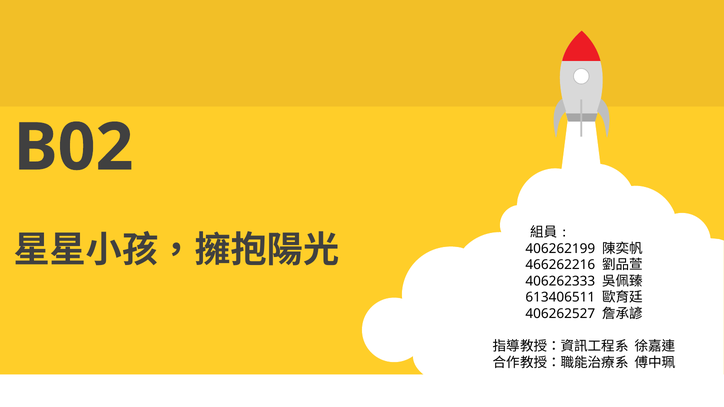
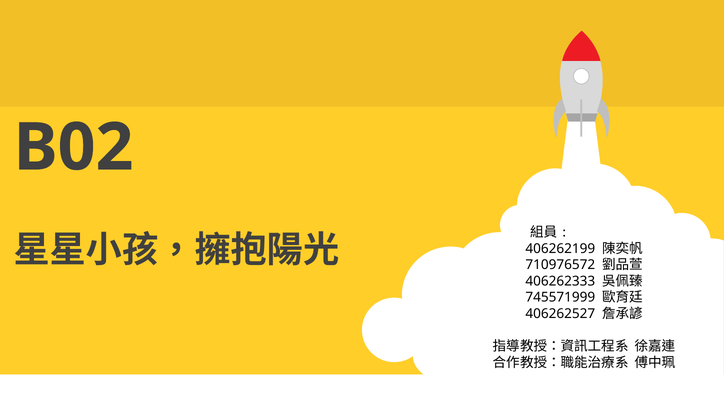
466262216: 466262216 -> 710976572 (560, 265)
613406511: 613406511 -> 745571999 (560, 298)
